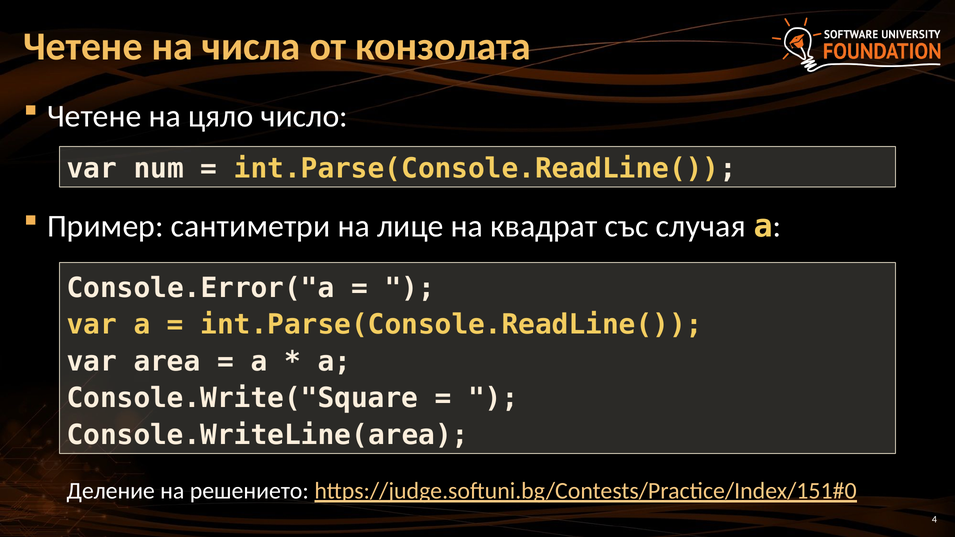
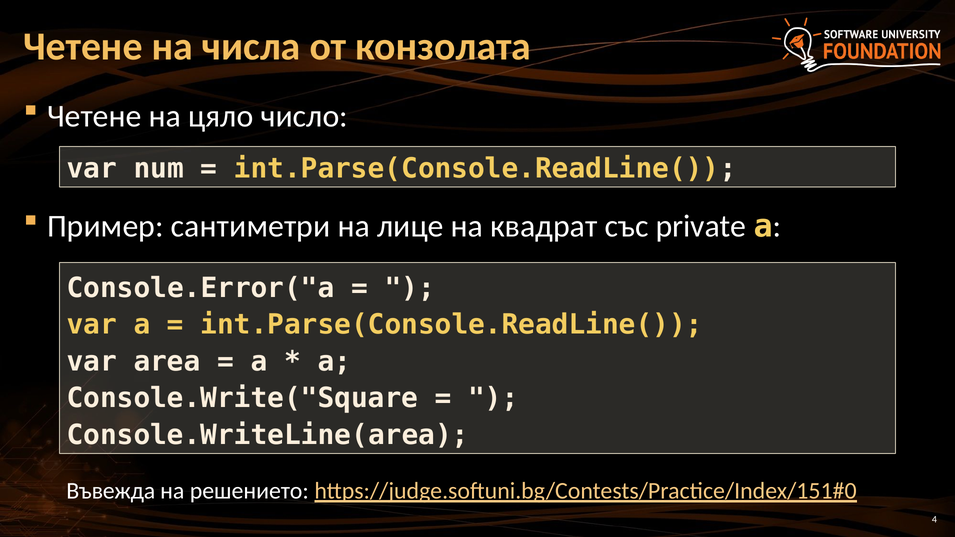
случая: случая -> private (701, 226)
Деление: Деление -> Въвежда (111, 491)
